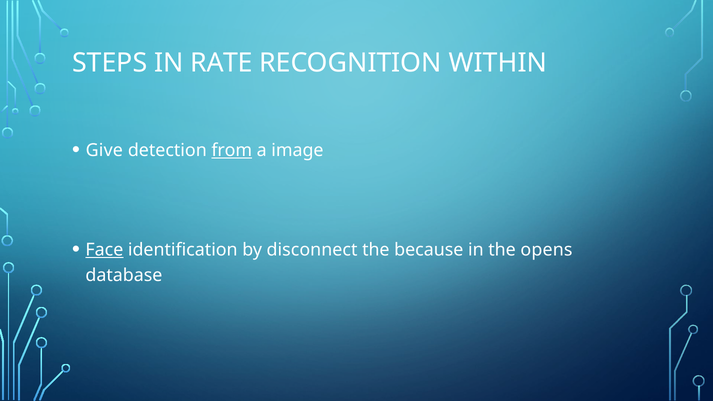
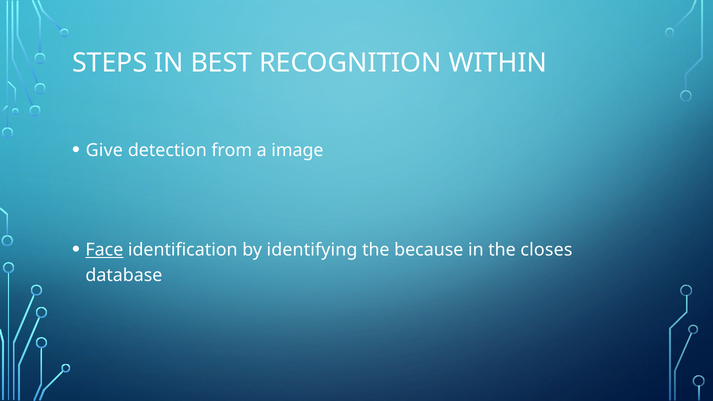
RATE: RATE -> BEST (221, 63)
from underline: present -> none (232, 150)
disconnect: disconnect -> identifying (312, 250)
opens: opens -> closes (546, 250)
